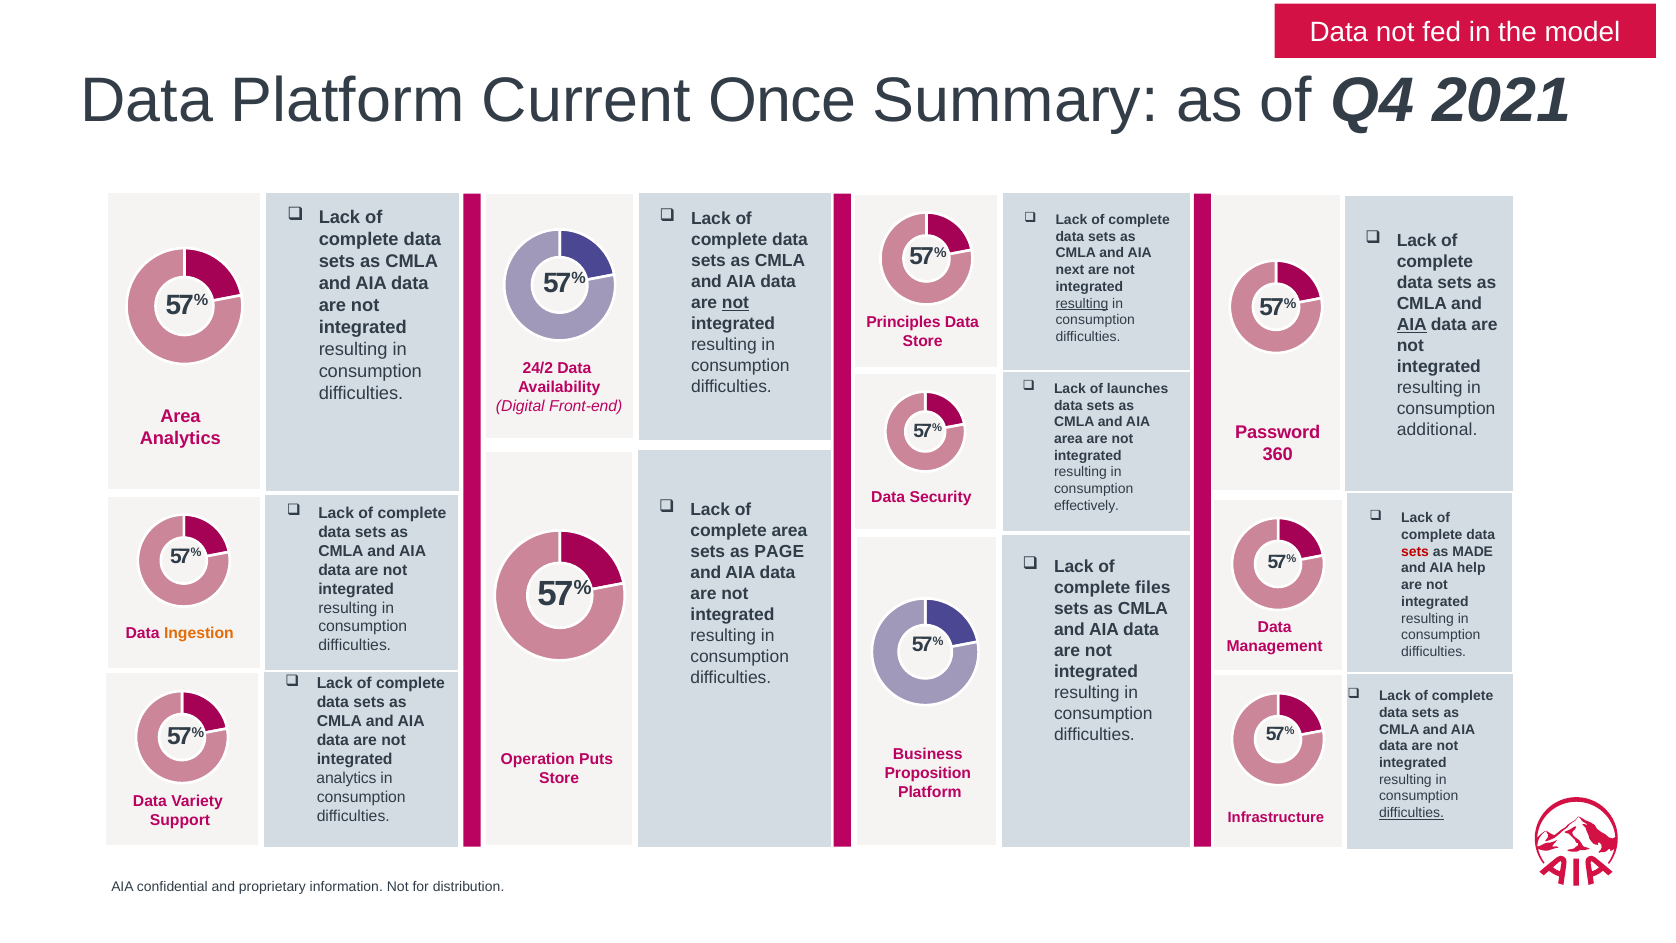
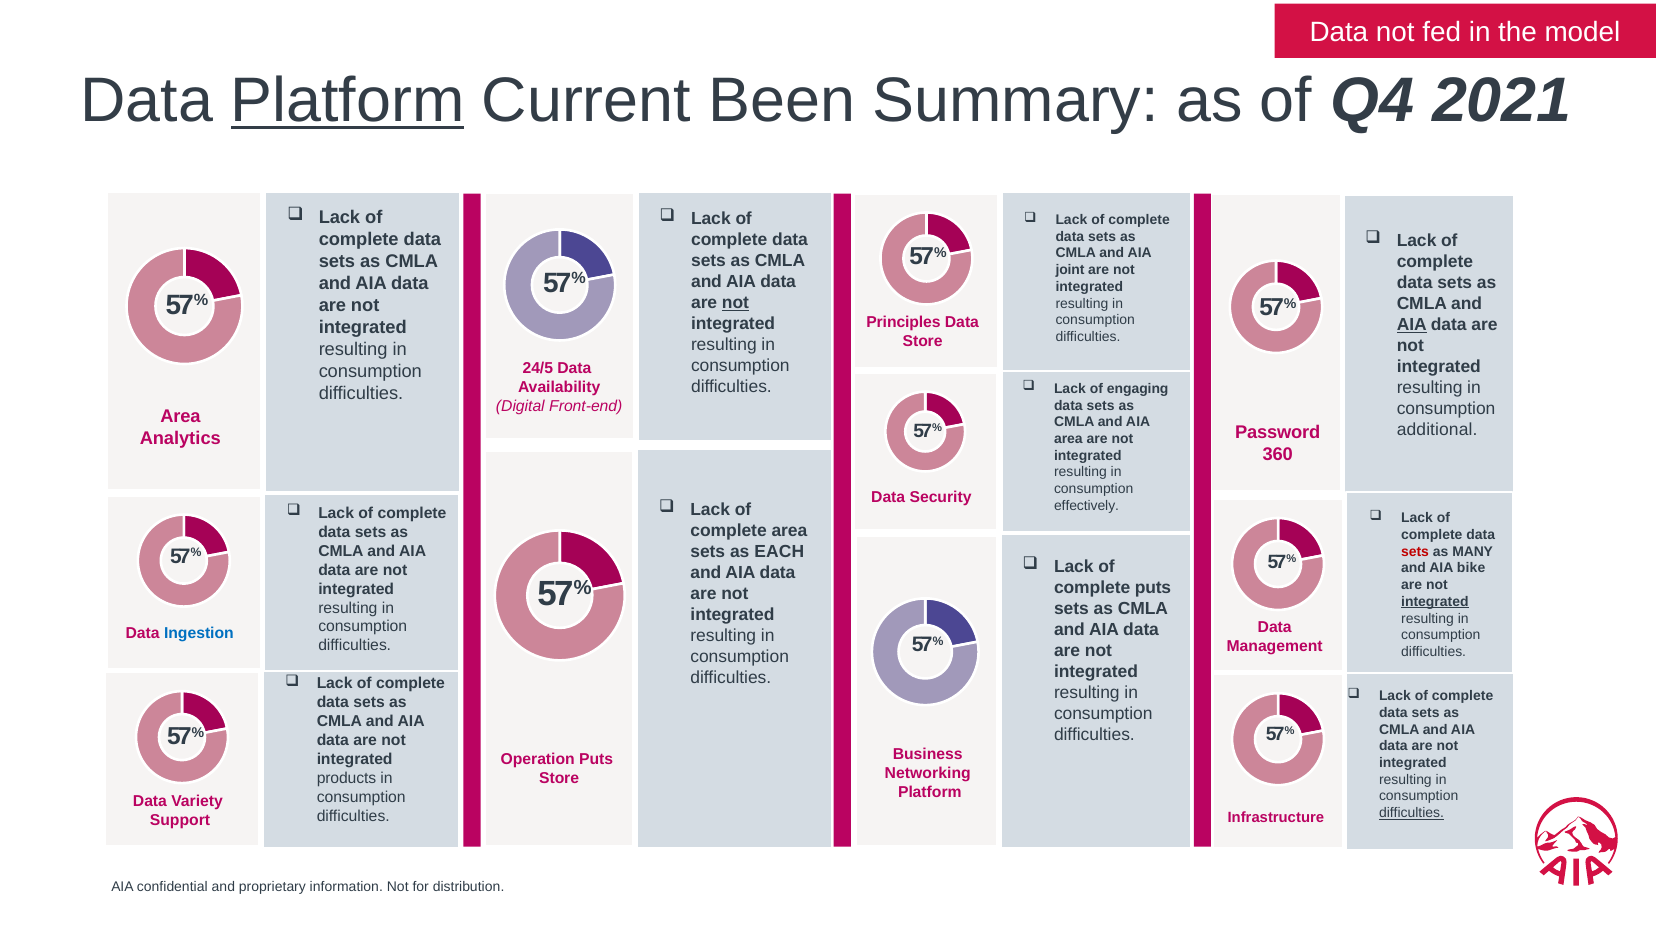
Platform underline: none -> present (348, 100)
Once: Once -> Been (782, 100)
next: next -> joint (1070, 270)
resulting underline: present -> none (1082, 303)
24/2: 24/2 -> 24/5 (538, 368)
launches: launches -> engaging (1138, 389)
PAGE: PAGE -> EACH (779, 552)
MADE: MADE -> MANY (1473, 551)
help: help -> bike (1471, 568)
complete files: files -> puts (1153, 588)
integrated underline: none -> present (1435, 602)
Ingestion colour: orange -> blue (199, 633)
Proposition: Proposition -> Networking (928, 773)
analytics: analytics -> products (346, 778)
